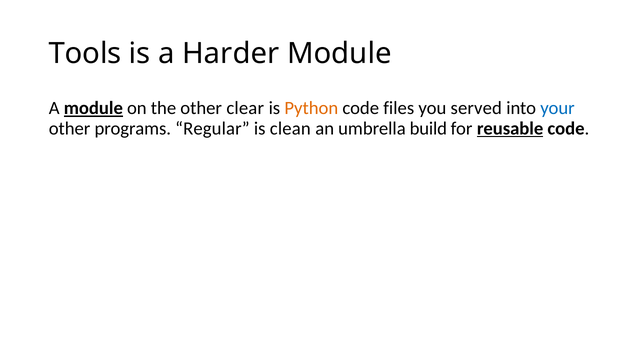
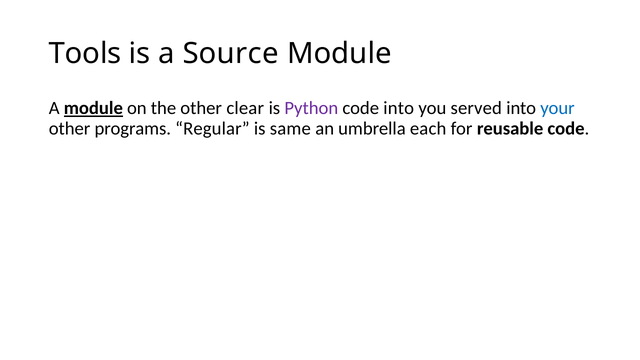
Harder: Harder -> Source (231, 54)
Python colour: orange -> purple (311, 108)
code files: files -> into (399, 108)
clean: clean -> same (290, 128)
build: build -> each (428, 128)
reusable underline: present -> none (510, 128)
